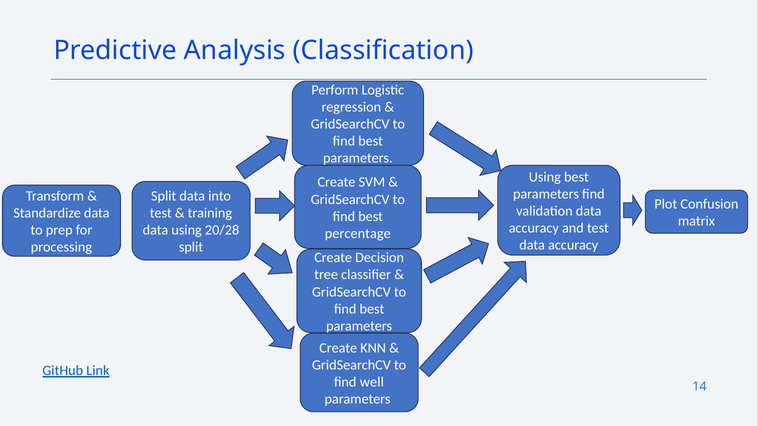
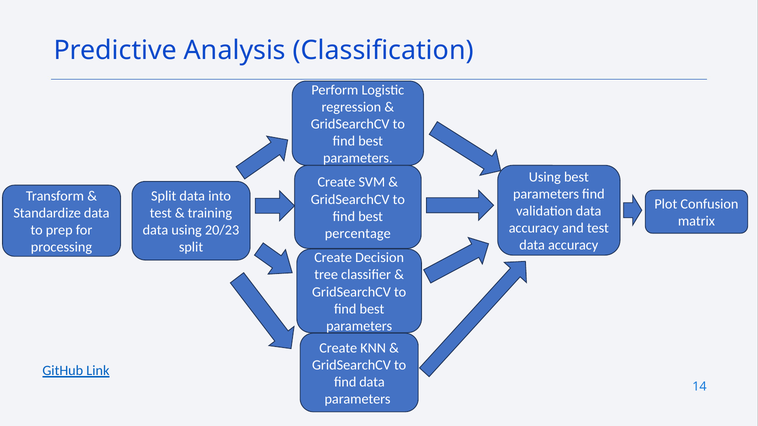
20/28: 20/28 -> 20/23 (222, 230)
find well: well -> data (372, 382)
